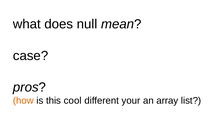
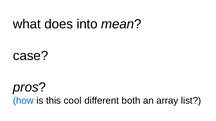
null: null -> into (87, 24)
how colour: orange -> blue (23, 101)
your: your -> both (131, 101)
